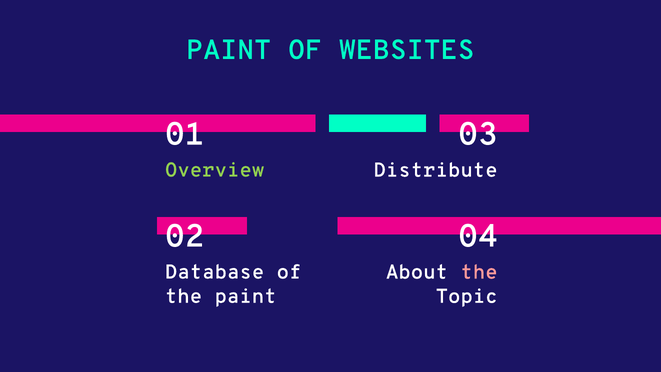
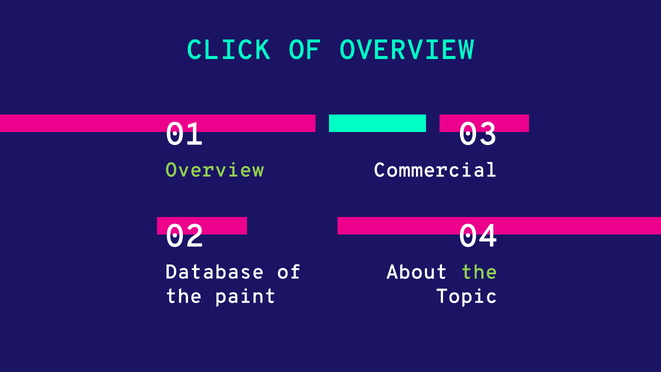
PAINT: PAINT -> CLICK (229, 50)
OF WEBSITES: WEBSITES -> OVERVIEW (407, 50)
Distribute: Distribute -> Commercial (436, 170)
the colour: pink -> light green (479, 272)
